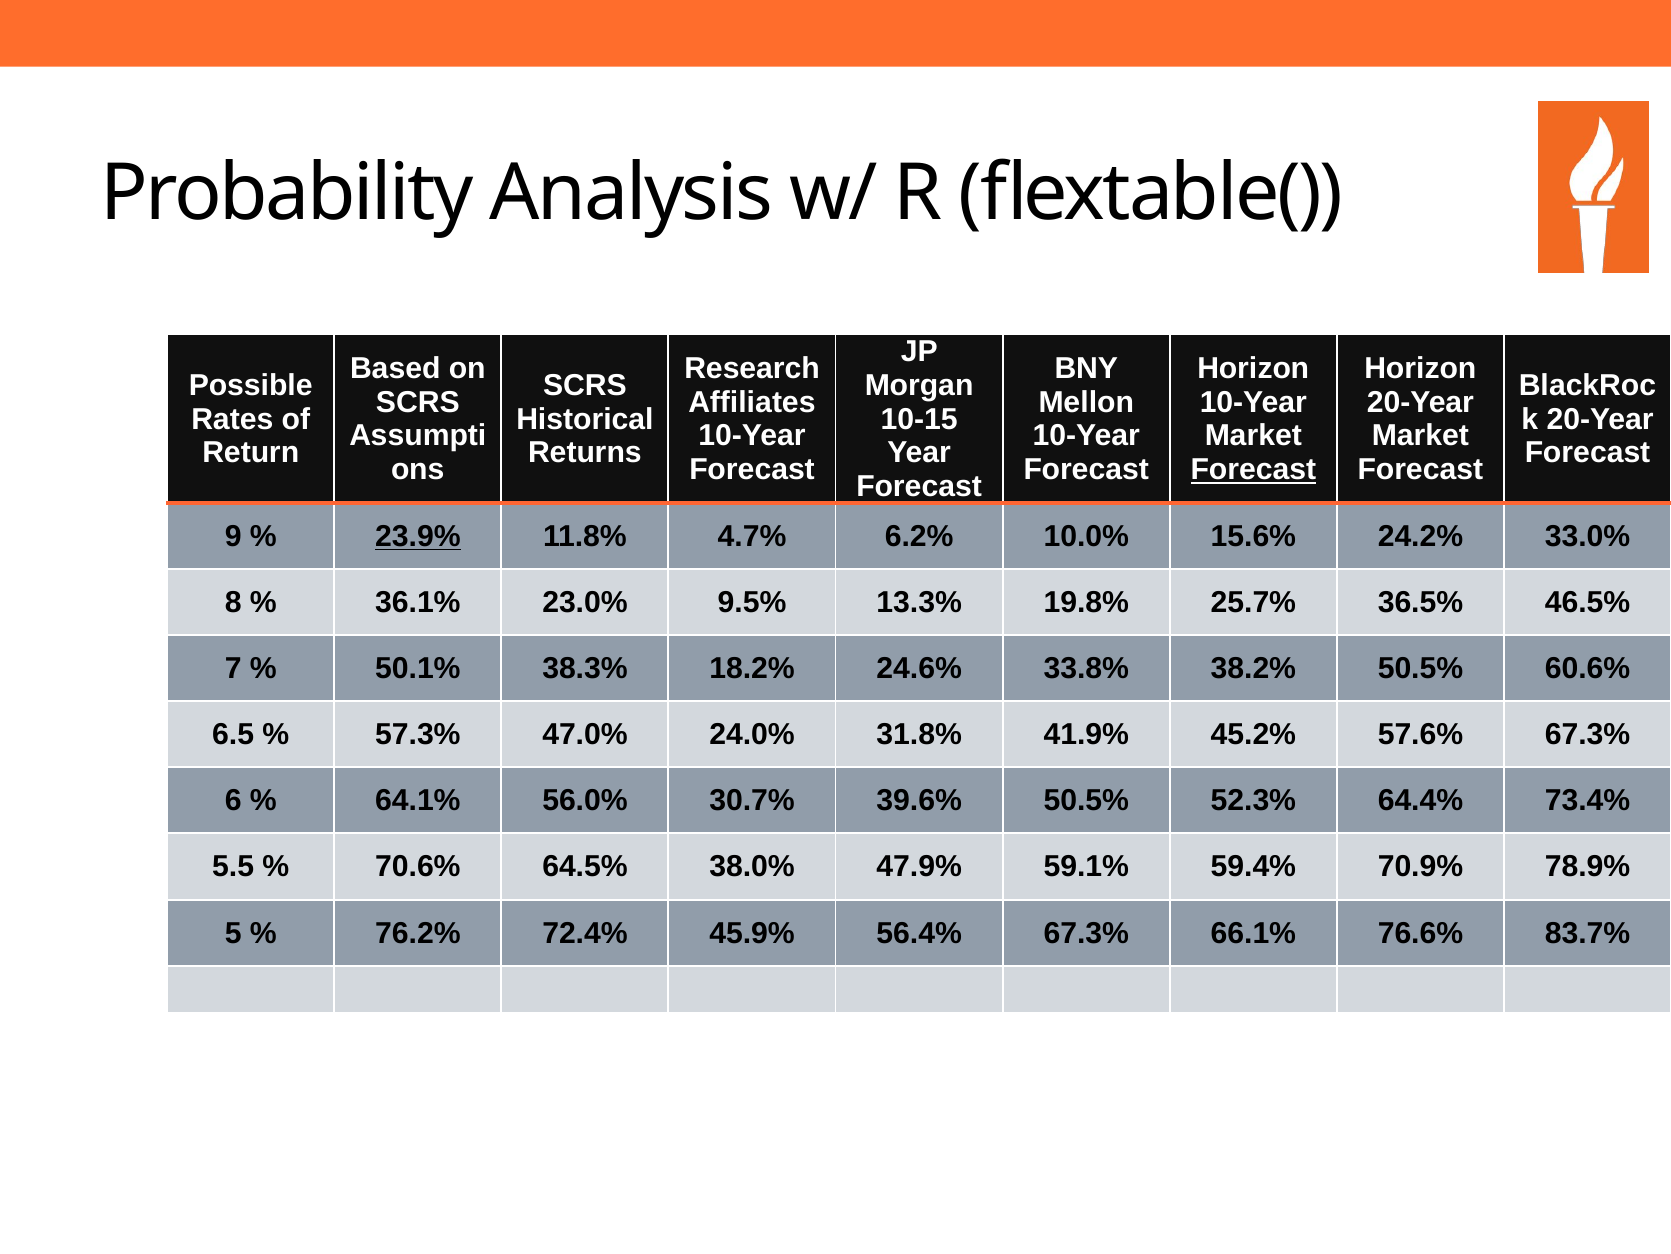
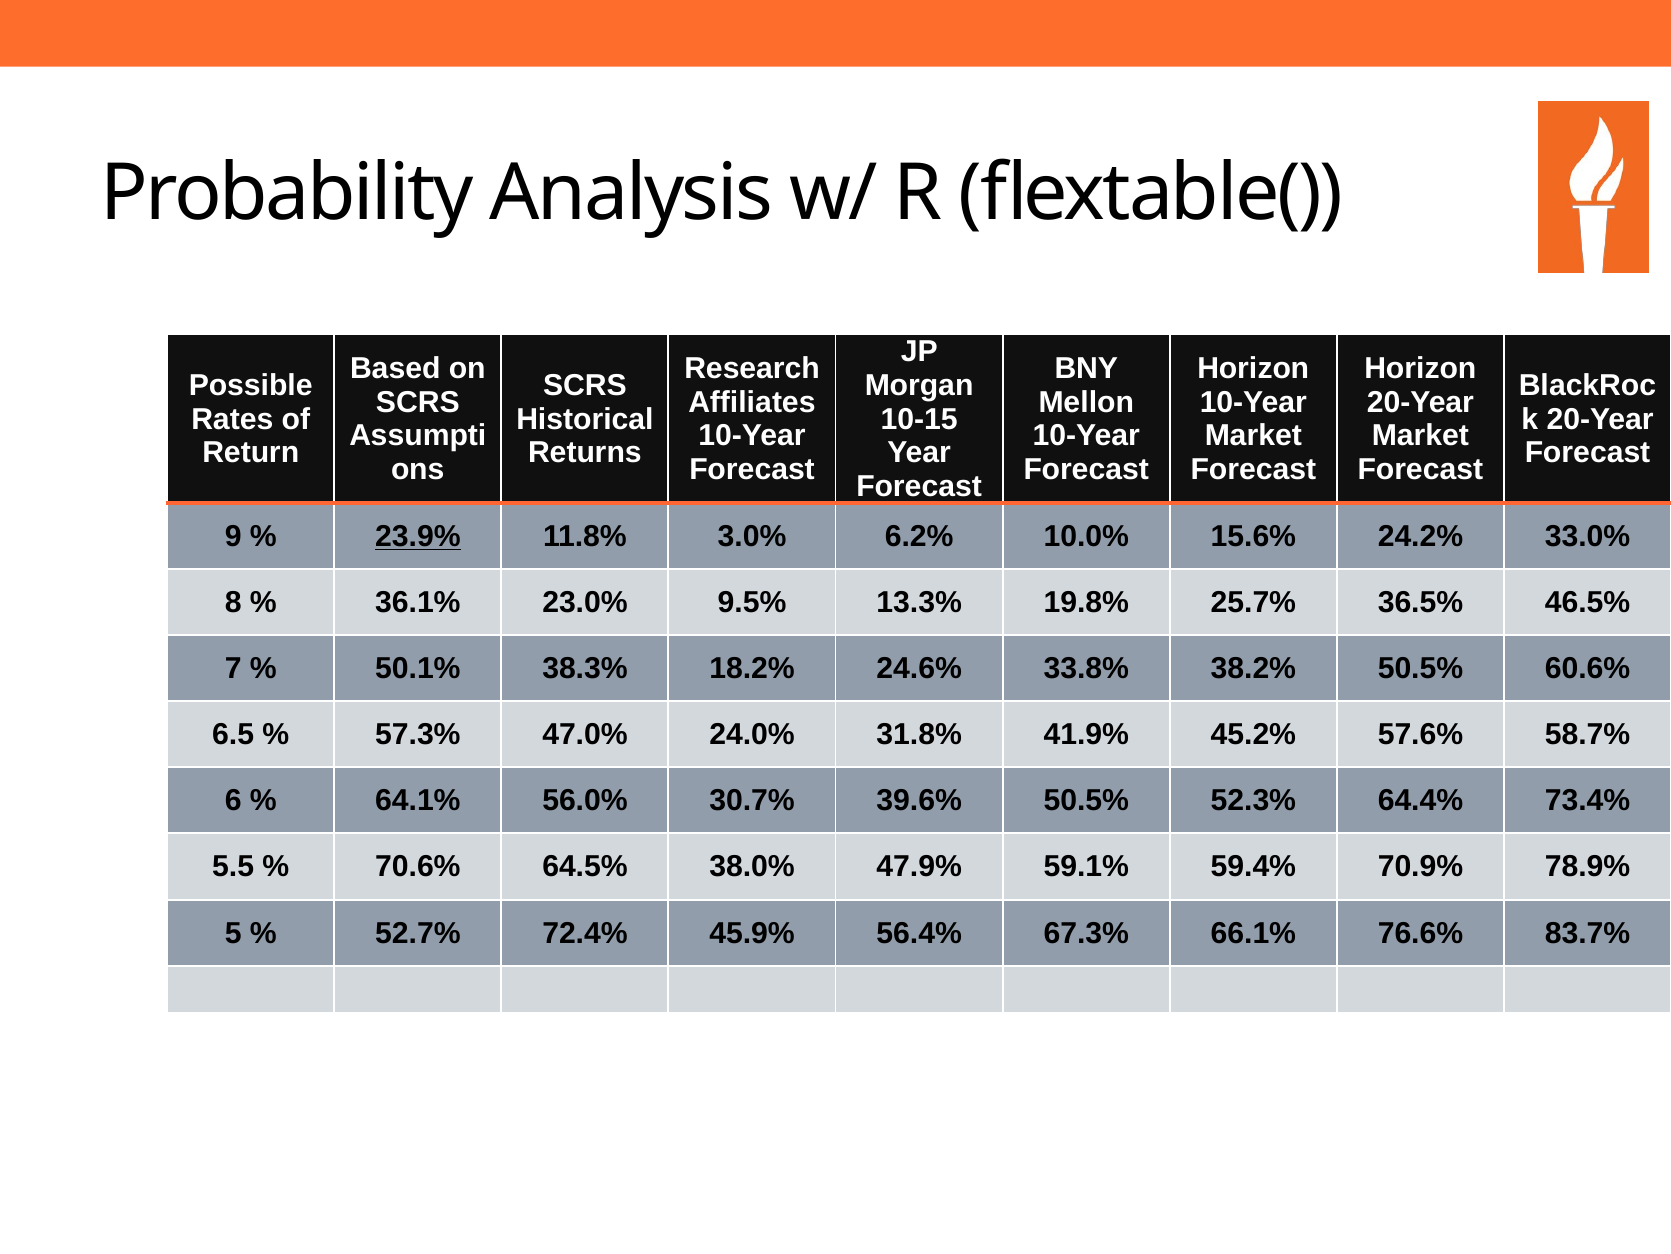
Forecast underline: present -> none (1253, 469)
4.7%: 4.7% -> 3.0% (752, 536)
57.6% 67.3%: 67.3% -> 58.7% (1588, 734)
76.2%: 76.2% -> 52.7% (418, 933)
